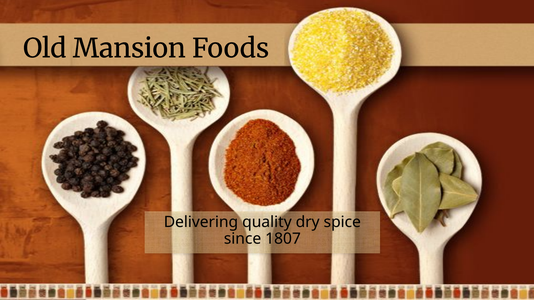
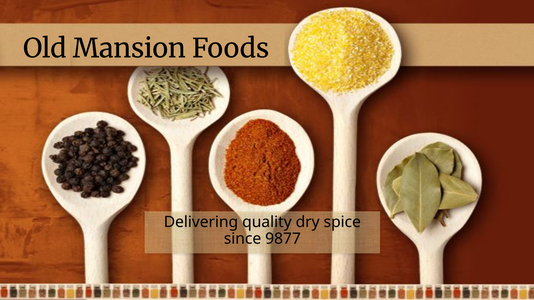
1807: 1807 -> 9877 (283, 239)
